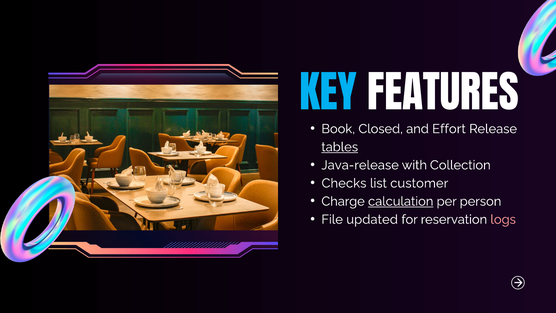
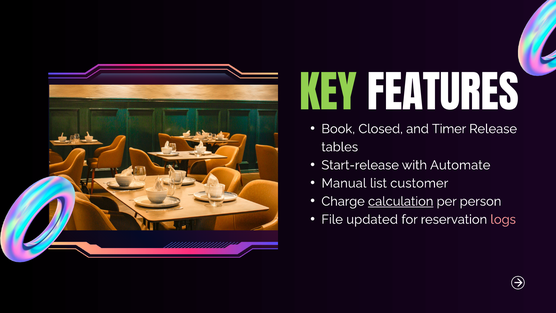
KEY colour: light blue -> light green (328, 95)
Effort: Effort -> Timer (449, 129)
tables underline: present -> none (340, 147)
Java-release: Java-release -> Start-release (360, 165)
Collection: Collection -> Automate (460, 165)
Checks: Checks -> Manual (344, 183)
